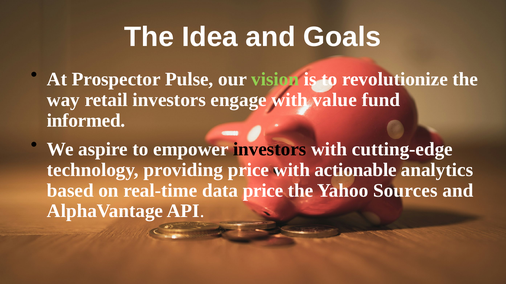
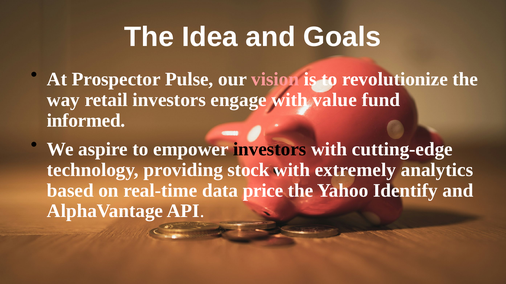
vision colour: light green -> pink (275, 79)
providing price: price -> stock (249, 170)
actionable: actionable -> extremely (355, 170)
Sources: Sources -> Identify (405, 191)
